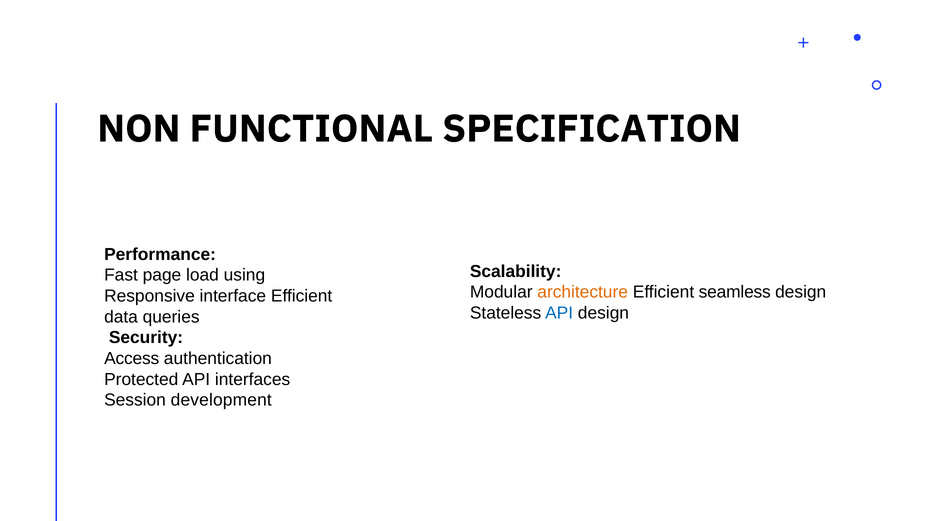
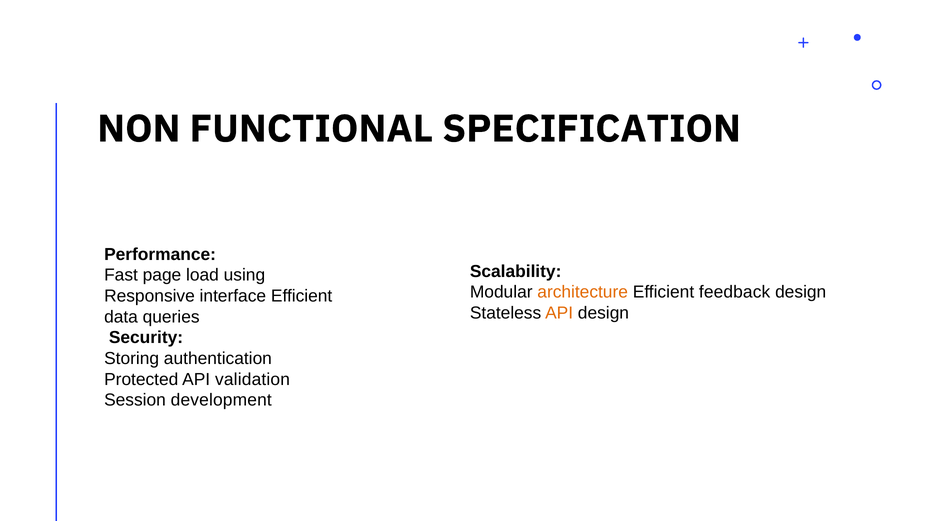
seamless: seamless -> feedback (735, 292)
API colour: blue -> orange (559, 313)
Access: Access -> Storing (132, 358)
interfaces: interfaces -> validation (253, 379)
